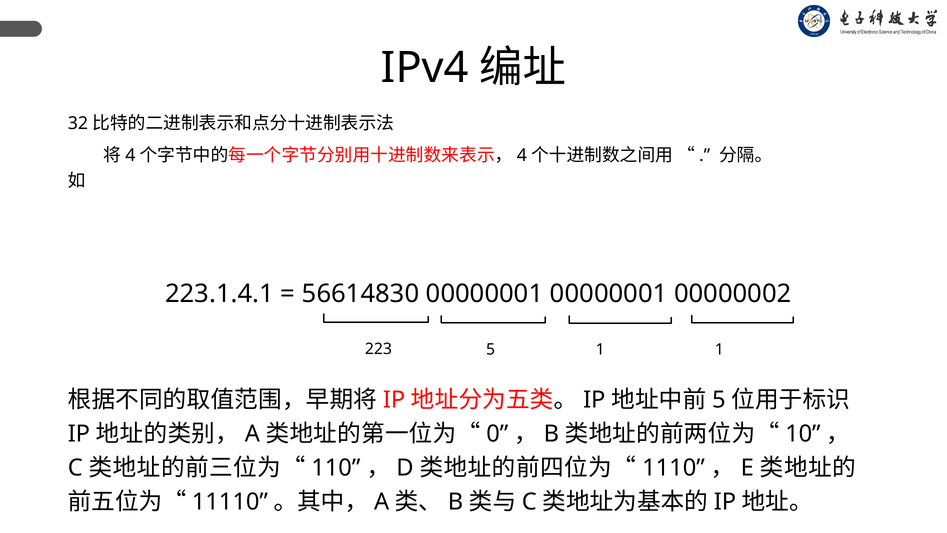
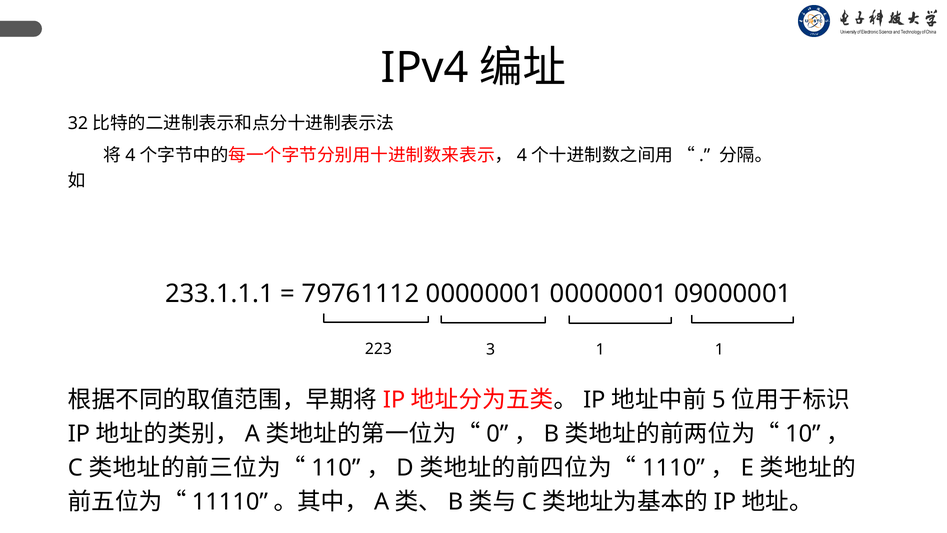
223.1.4.1: 223.1.4.1 -> 233.1.1.1 (219, 293)
56614830: 56614830 -> 79761112 (361, 293)
00000002: 00000002 -> 09000001 (733, 293)
223 5: 5 -> 3 (491, 350)
